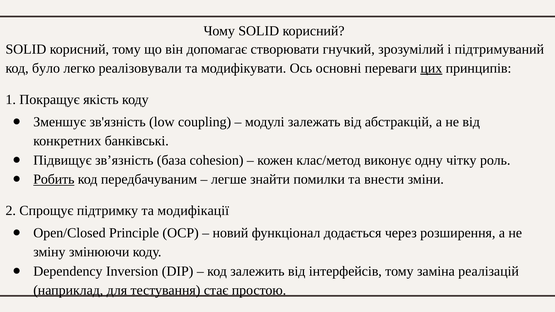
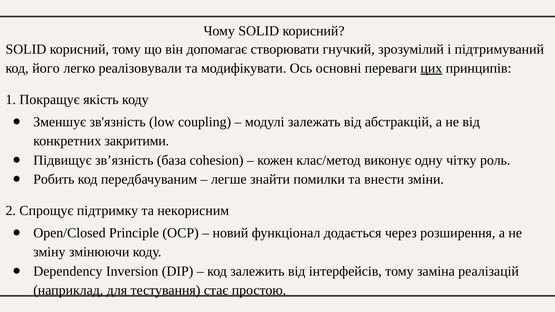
було: було -> його (46, 68)
банківські: банківські -> закритими (137, 141)
Робить underline: present -> none (54, 179)
модифікації: модифікації -> некорисним (193, 211)
